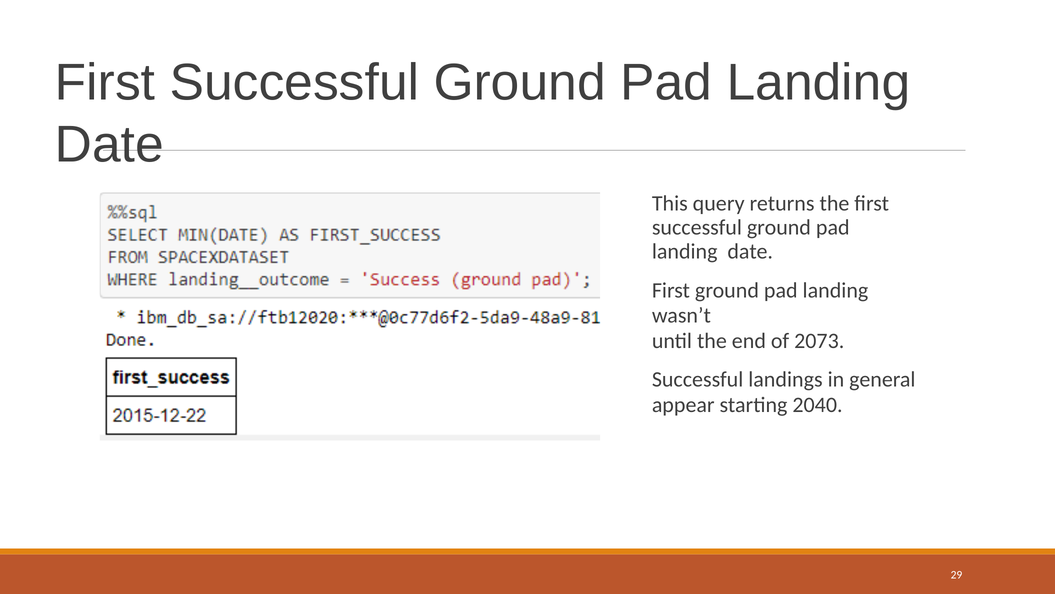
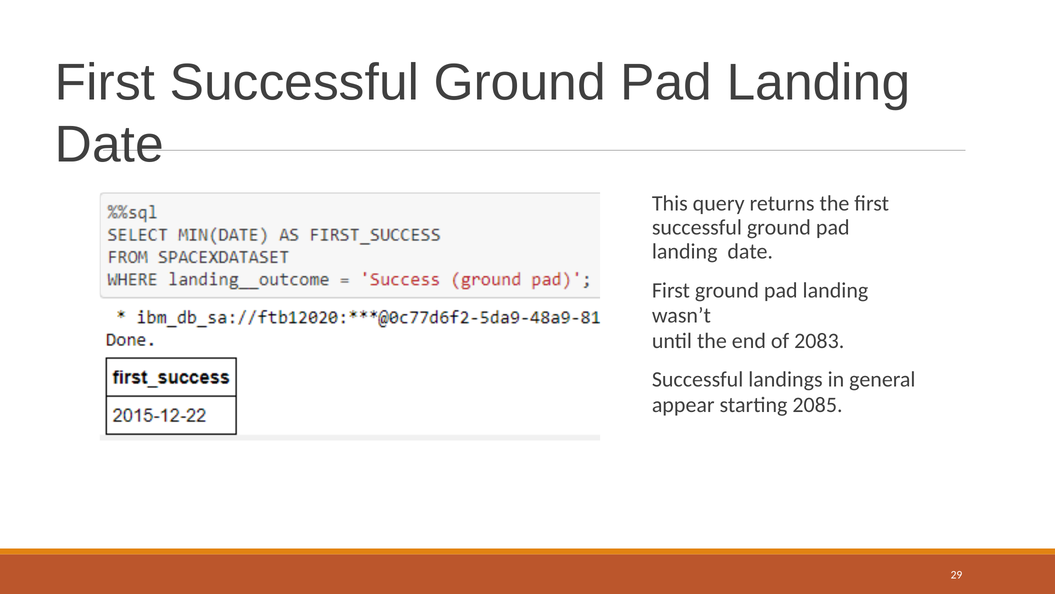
2073: 2073 -> 2083 (819, 341)
2040: 2040 -> 2085 (818, 404)
